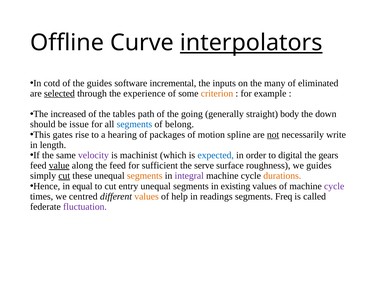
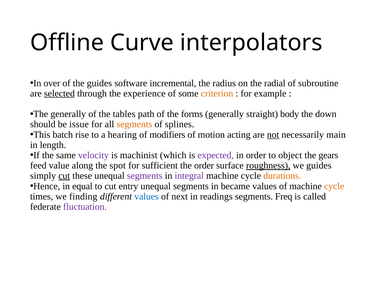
interpolators underline: present -> none (251, 43)
cotd: cotd -> over (52, 83)
inputs: inputs -> radius (224, 83)
many: many -> radial (275, 83)
eliminated: eliminated -> subroutine (318, 83)
The increased: increased -> generally (68, 114)
going: going -> forms (192, 114)
segments colour: blue -> orange (134, 125)
belong: belong -> splines (180, 125)
gates: gates -> batch (63, 135)
packages: packages -> modifiers (167, 135)
spline: spline -> acting (239, 135)
write: write -> main (336, 135)
expected colour: blue -> purple (216, 155)
digital: digital -> object (290, 155)
value underline: present -> none (59, 166)
the feed: feed -> spot (118, 166)
the serve: serve -> order (204, 166)
roughness underline: none -> present (268, 166)
segments colour: orange -> purple (145, 176)
existing: existing -> became (235, 186)
cycle colour: purple -> orange (334, 186)
centred: centred -> finding (83, 197)
values colour: orange -> blue (147, 197)
help: help -> next (180, 197)
